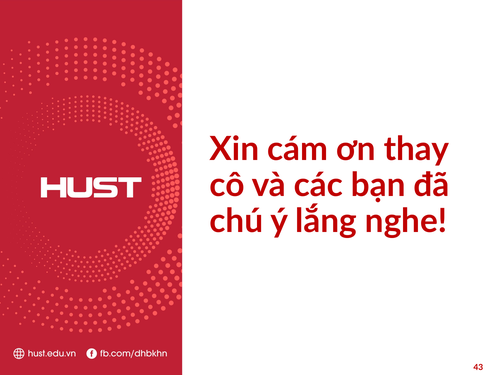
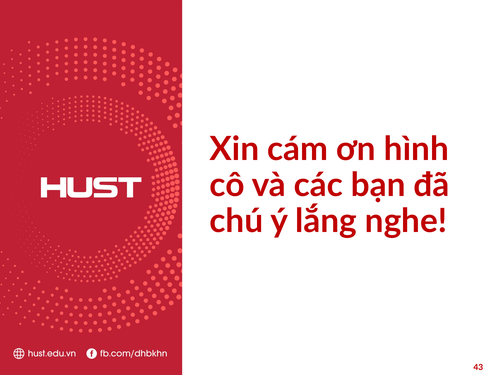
thay: thay -> hình (416, 149)
